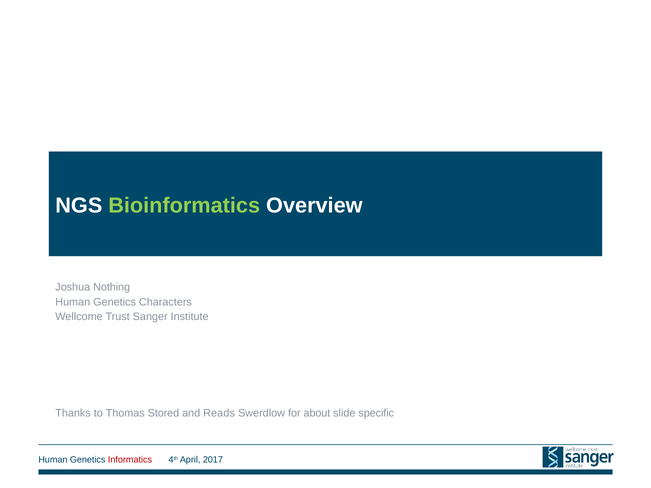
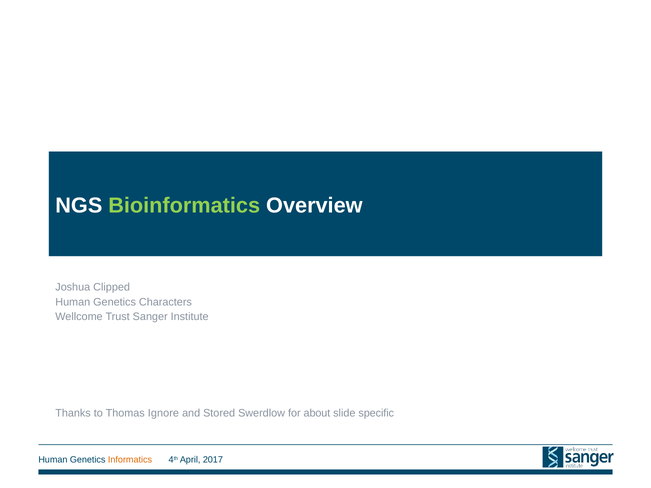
Nothing: Nothing -> Clipped (112, 287)
Stored: Stored -> Ignore (163, 413)
Reads: Reads -> Stored (219, 413)
Informatics colour: red -> orange (130, 460)
